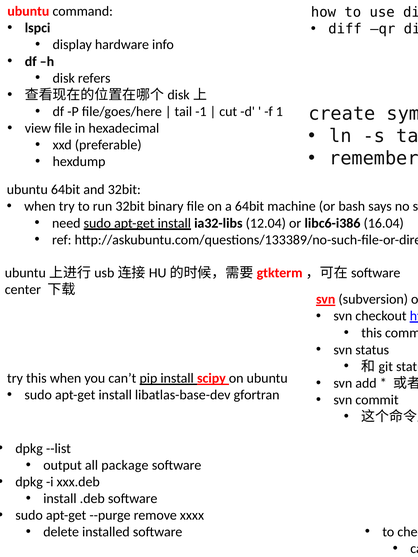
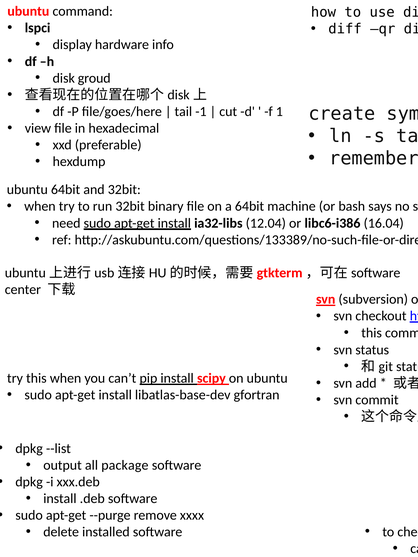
refers: refers -> groud (94, 78)
